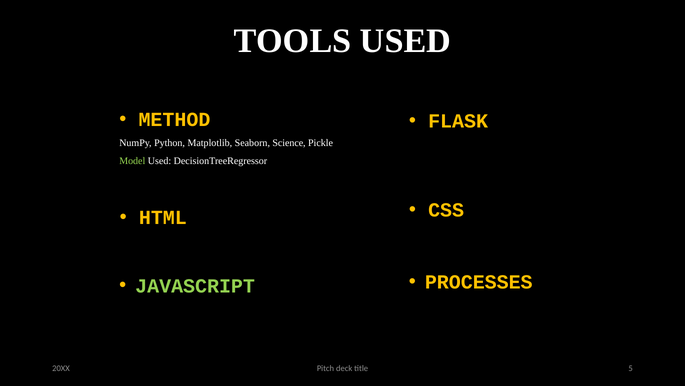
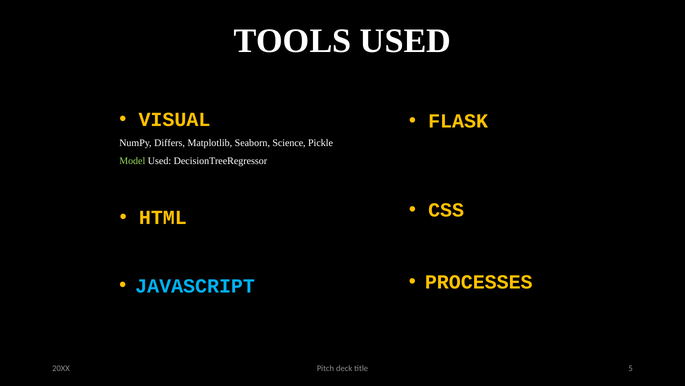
METHOD: METHOD -> VISUAL (174, 119)
Python: Python -> Differs (170, 143)
JAVASCRIPT colour: light green -> light blue (195, 285)
